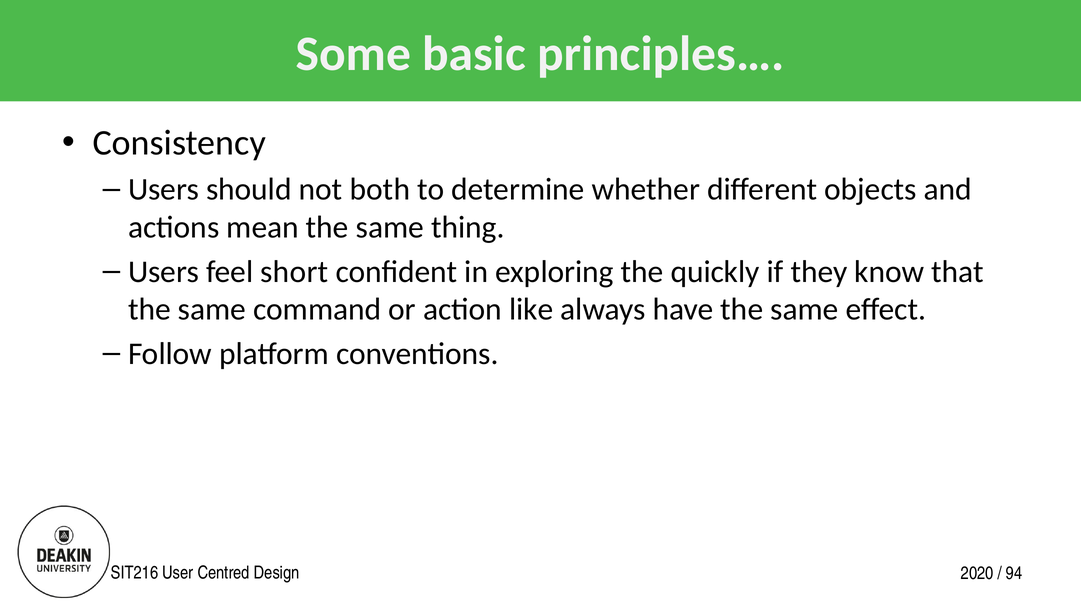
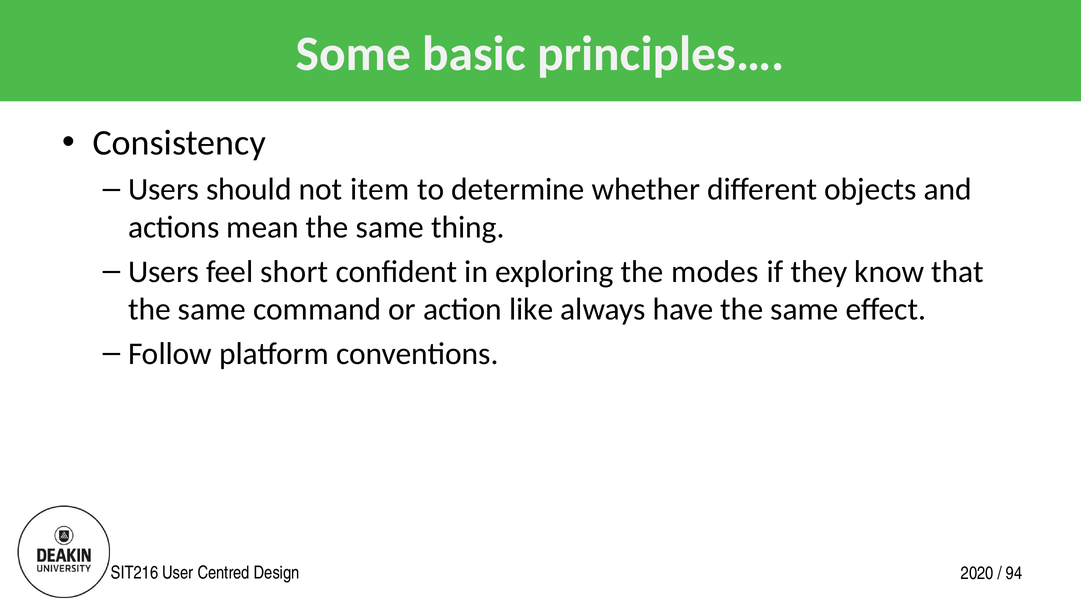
both: both -> item (380, 190)
quickly: quickly -> modes (715, 272)
